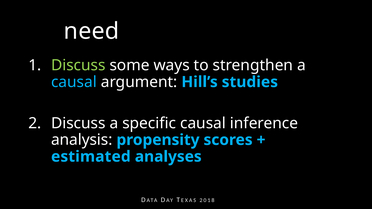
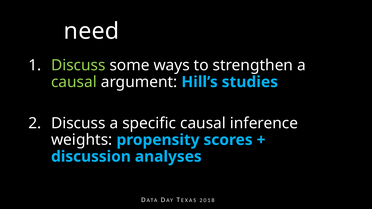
causal colour: light blue -> light green (74, 82)
analysis: analysis -> weights (82, 140)
estimated: estimated -> discussion (91, 157)
